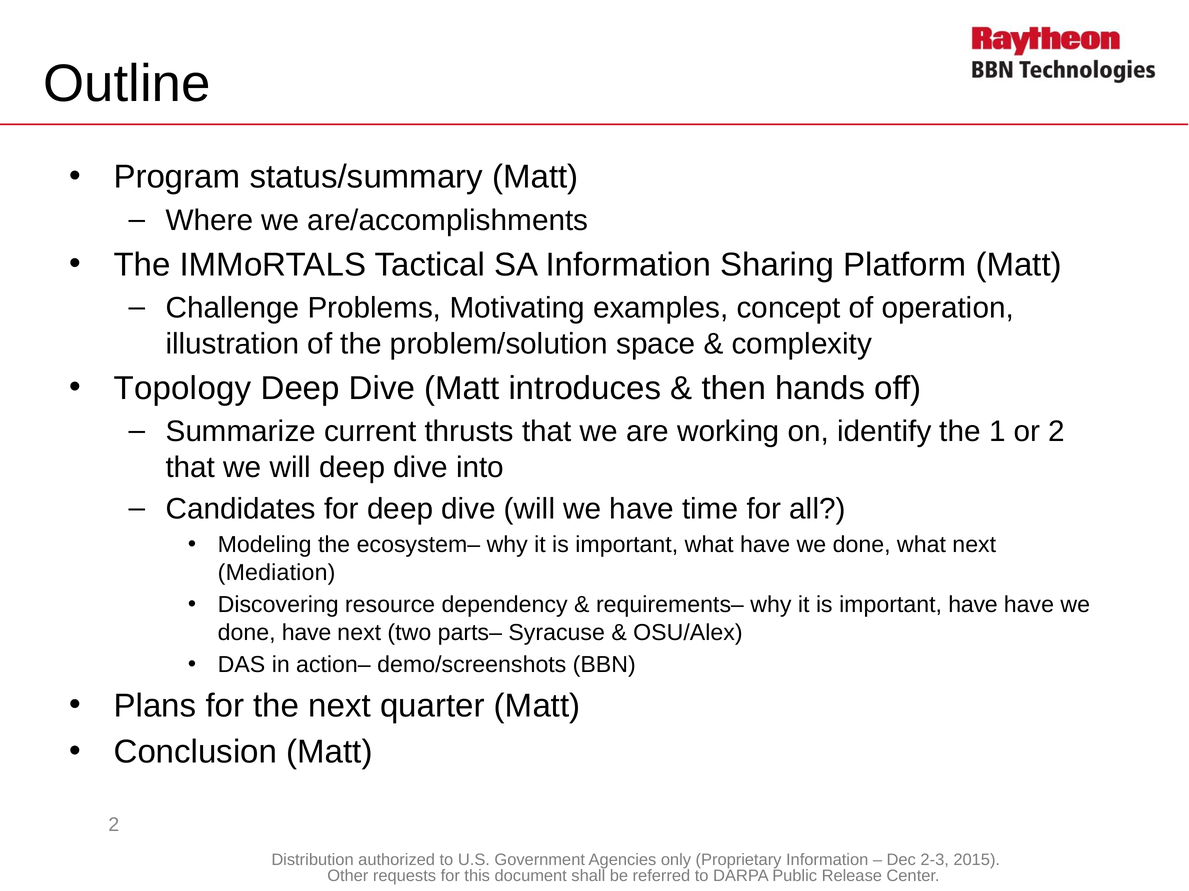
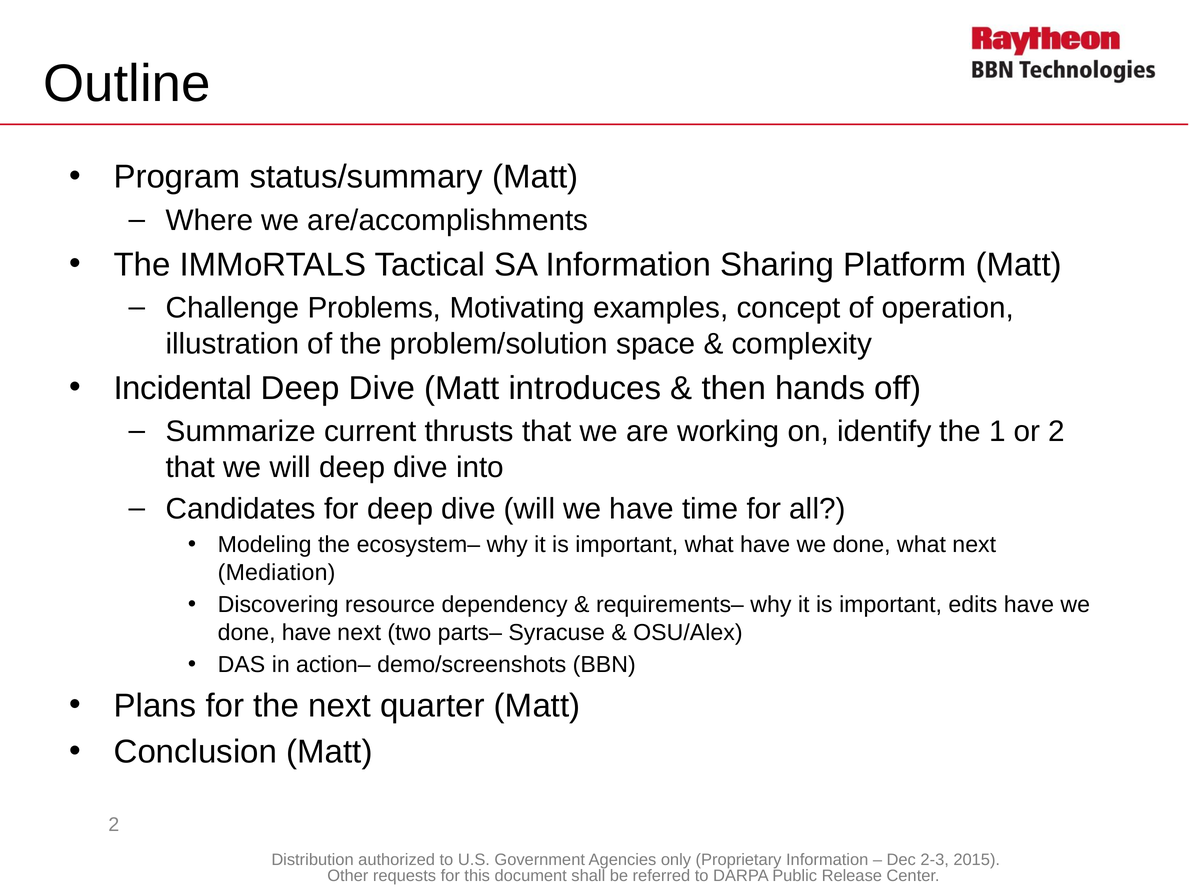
Topology: Topology -> Incidental (183, 389)
important have: have -> edits (973, 605)
